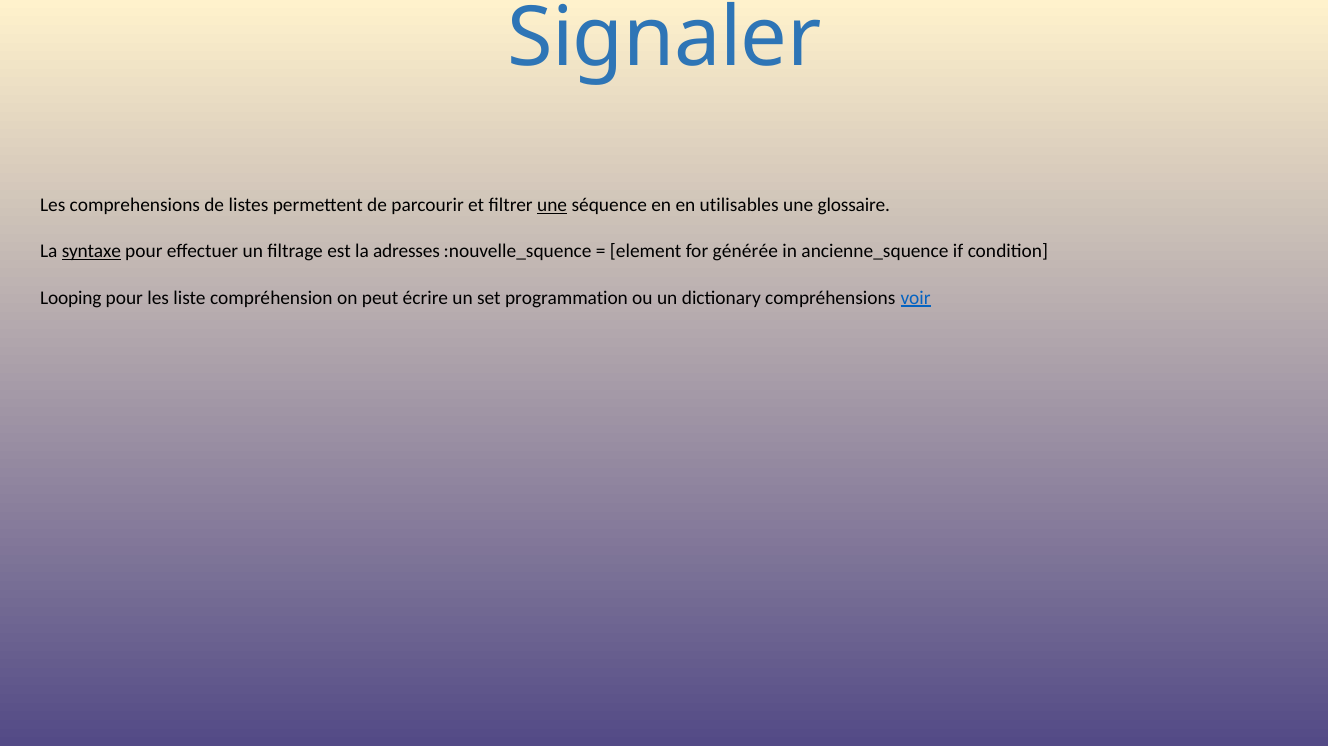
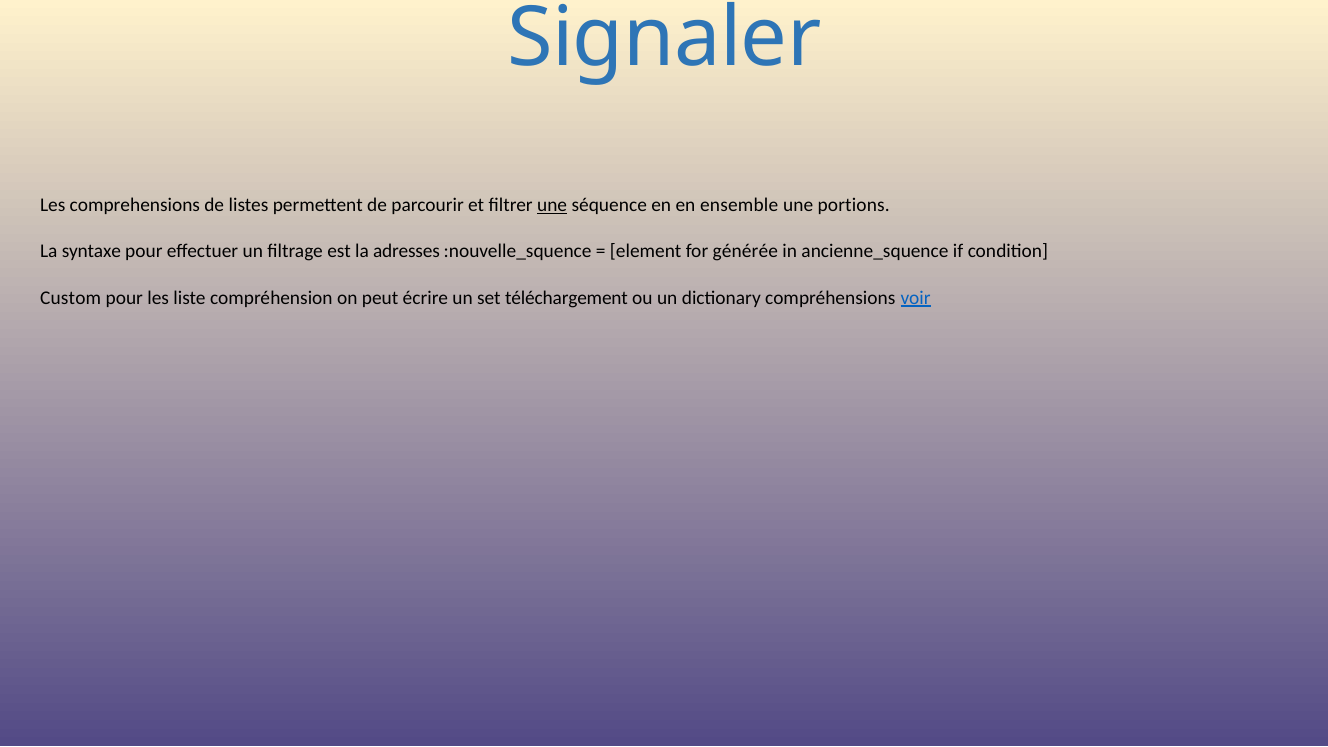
utilisables: utilisables -> ensemble (739, 205)
glossaire: glossaire -> portions (854, 205)
syntaxe underline: present -> none (91, 251)
Looping: Looping -> Custom (71, 298)
programmation: programmation -> téléchargement (567, 298)
